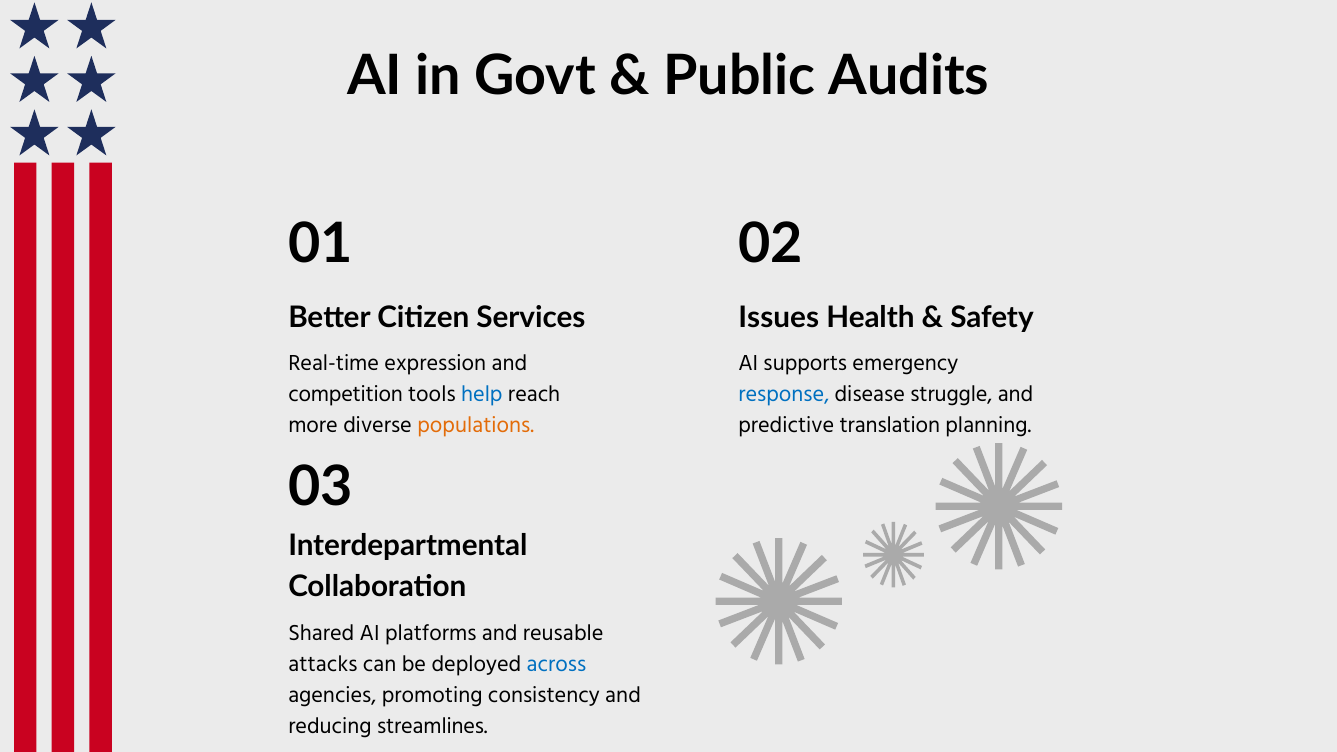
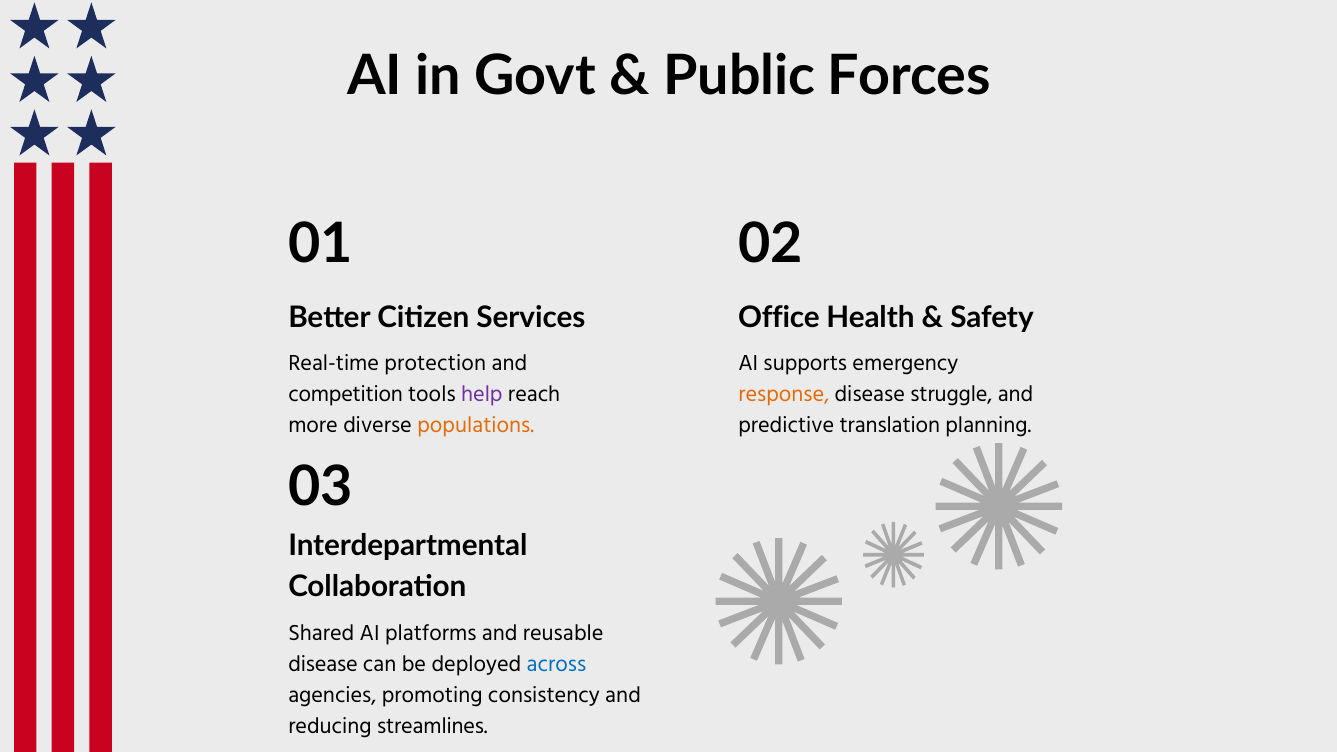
Audits: Audits -> Forces (909, 76)
Issues: Issues -> Office (779, 318)
expression: expression -> protection (435, 364)
help colour: blue -> purple (482, 394)
response colour: blue -> orange (784, 394)
attacks: attacks -> disease (323, 664)
